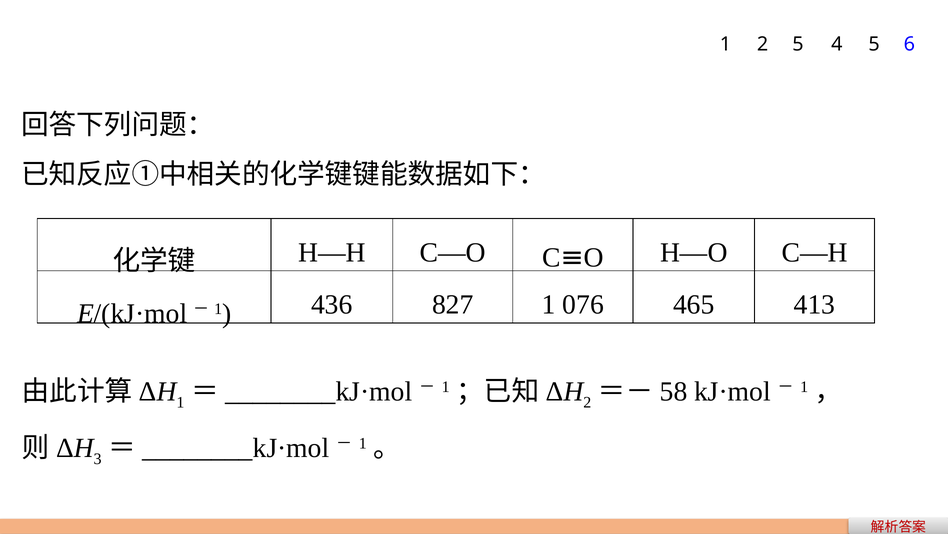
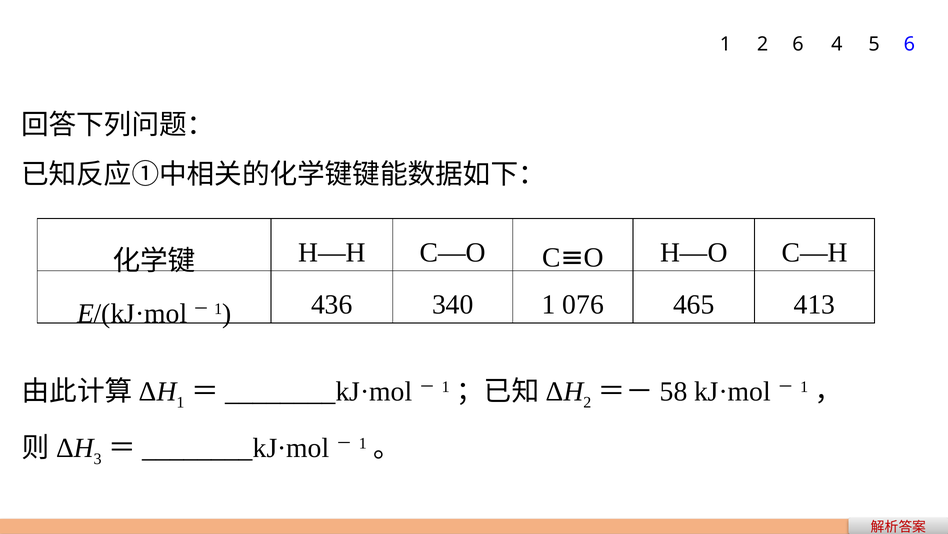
2 5: 5 -> 6 (798, 44)
827: 827 -> 340 (453, 304)
